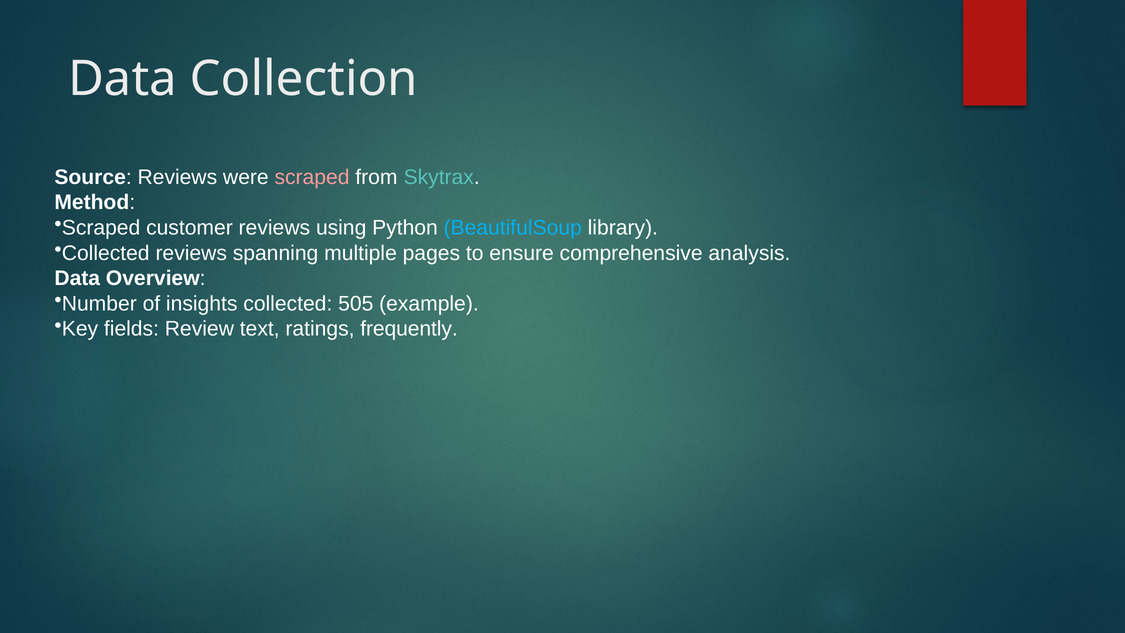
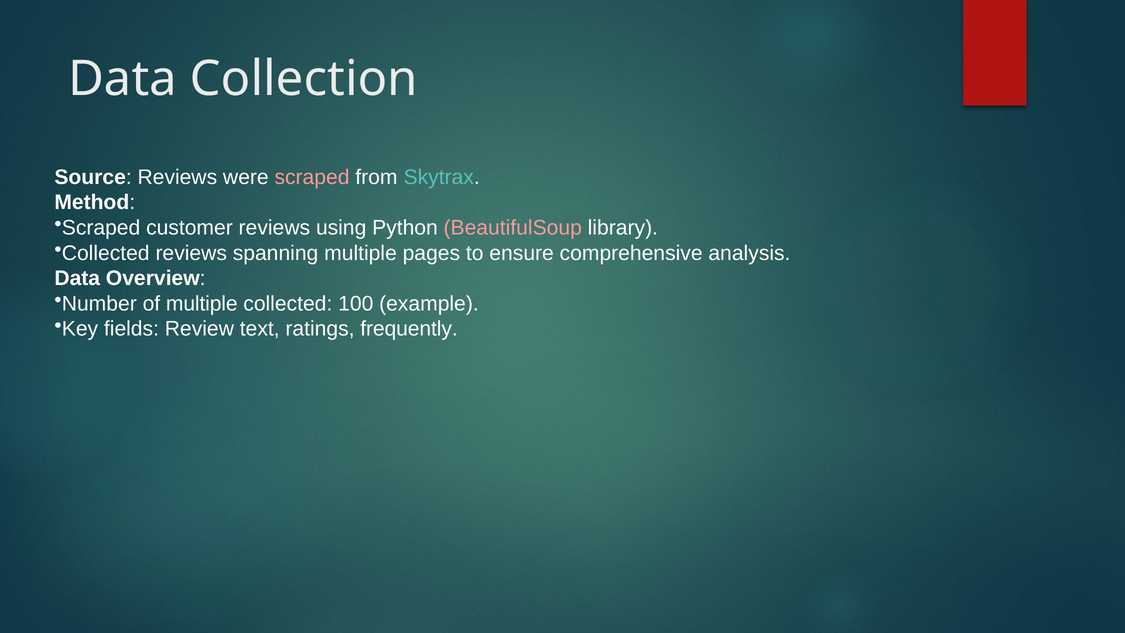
BeautifulSoup colour: light blue -> pink (513, 228)
of insights: insights -> multiple (202, 304)
505: 505 -> 100 (356, 304)
